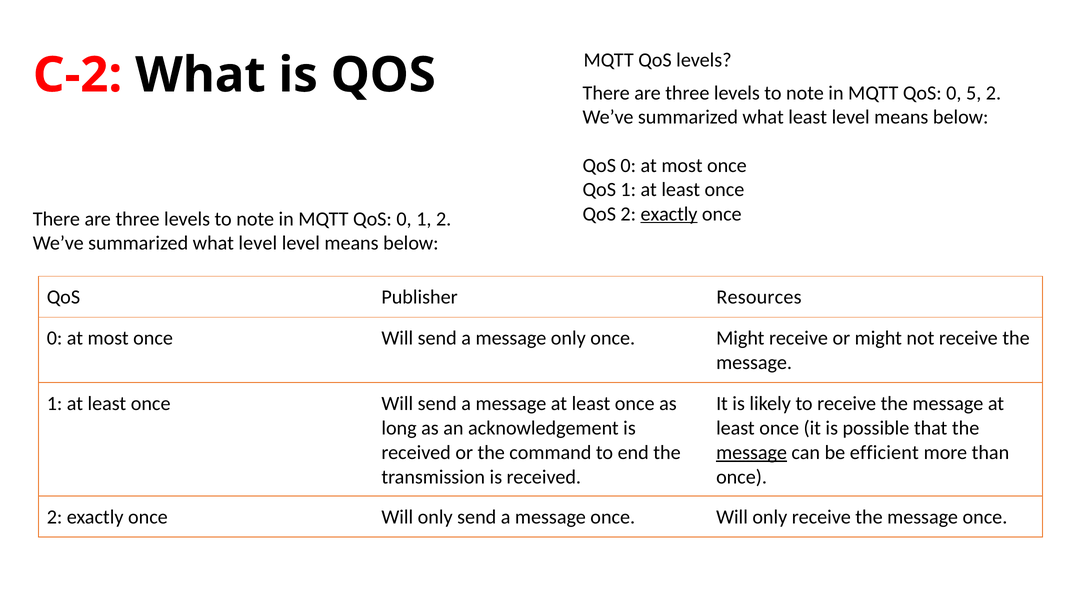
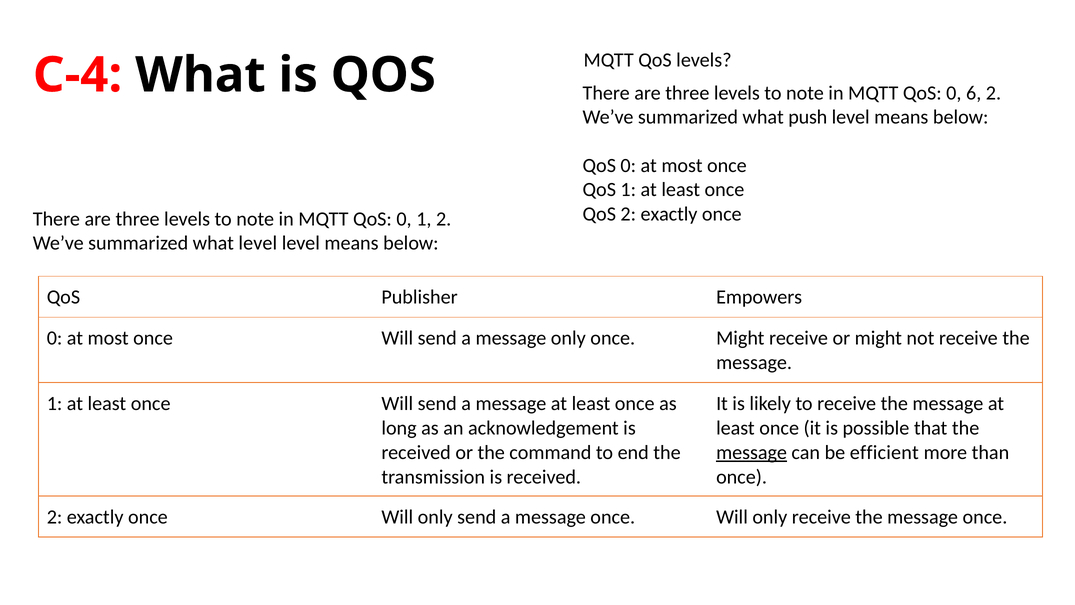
C-2: C-2 -> C-4 (78, 75)
5: 5 -> 6 (974, 93)
what least: least -> push (808, 117)
exactly underline: present -> none (669, 214)
Resources: Resources -> Empowers (759, 297)
